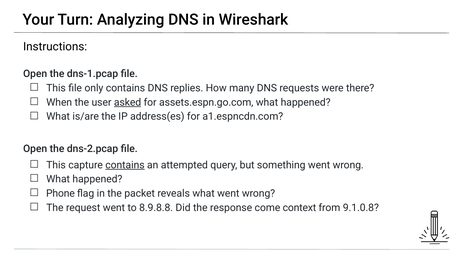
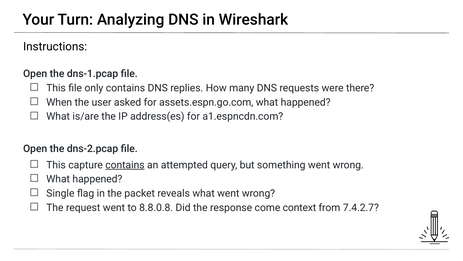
asked underline: present -> none (128, 102)
Phone: Phone -> Single (60, 193)
8.9.8.8: 8.9.8.8 -> 8.8.0.8 (156, 207)
9.1.0.8: 9.1.0.8 -> 7.4.2.7 (361, 207)
